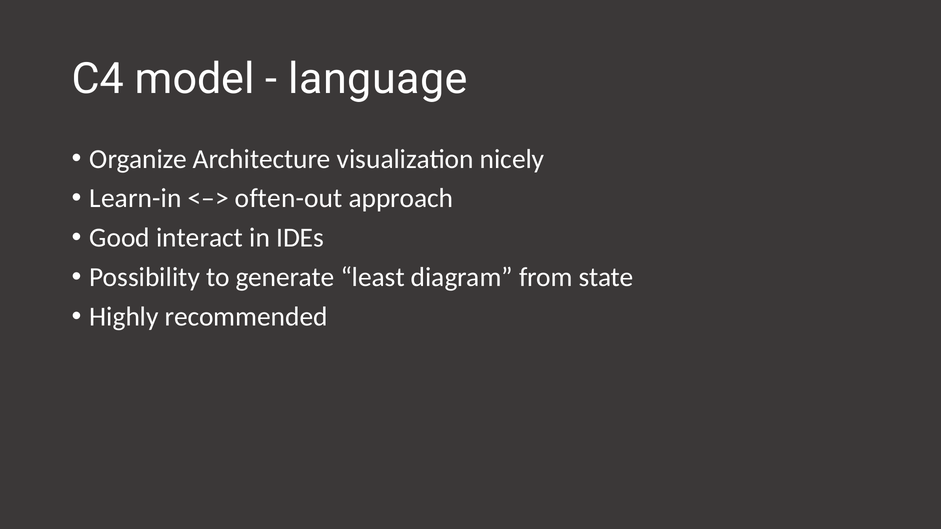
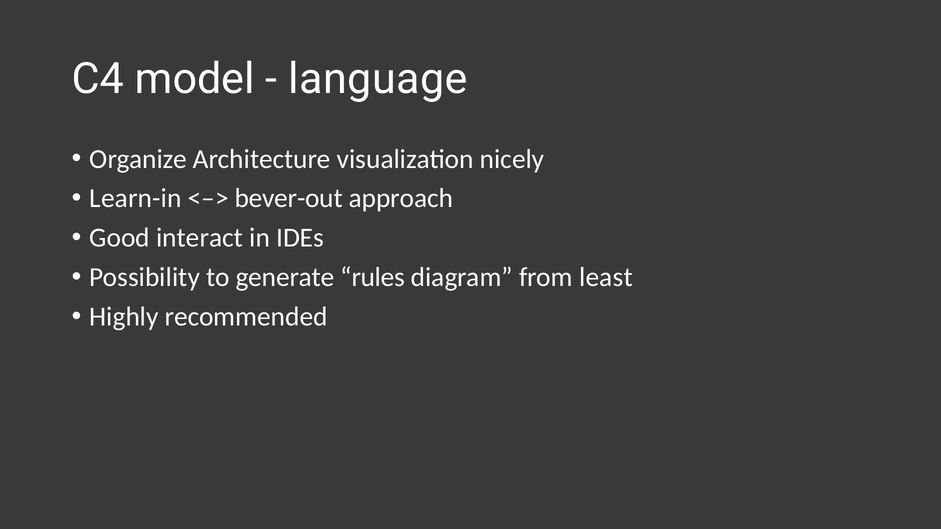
often-out: often-out -> bever-out (289, 199)
least: least -> rules (373, 277)
state: state -> least (606, 277)
